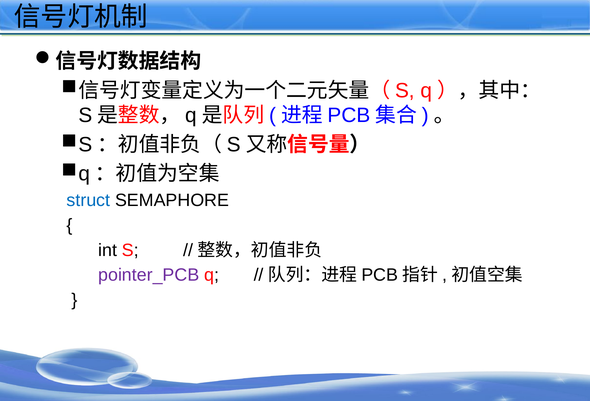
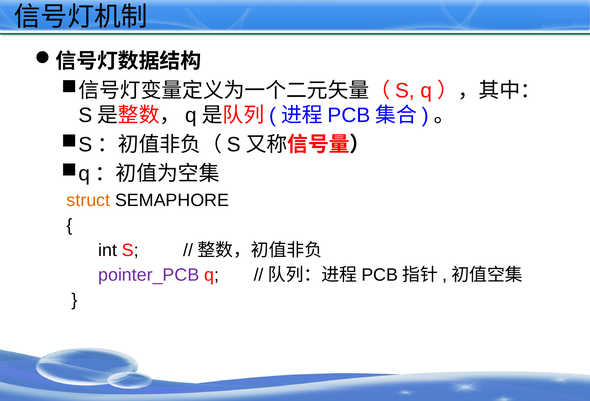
struct colour: blue -> orange (88, 200)
